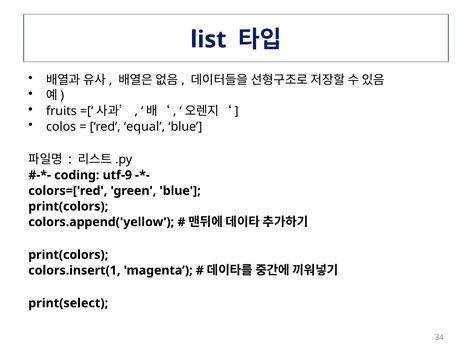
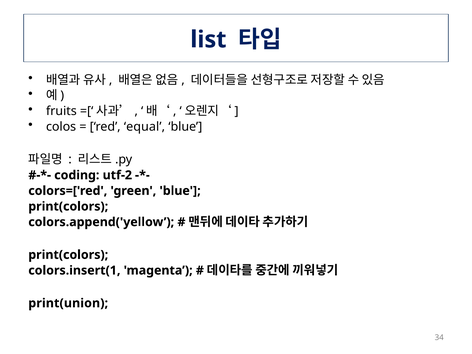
utf-9: utf-9 -> utf-2 (117, 175)
print(select: print(select -> print(union (68, 303)
